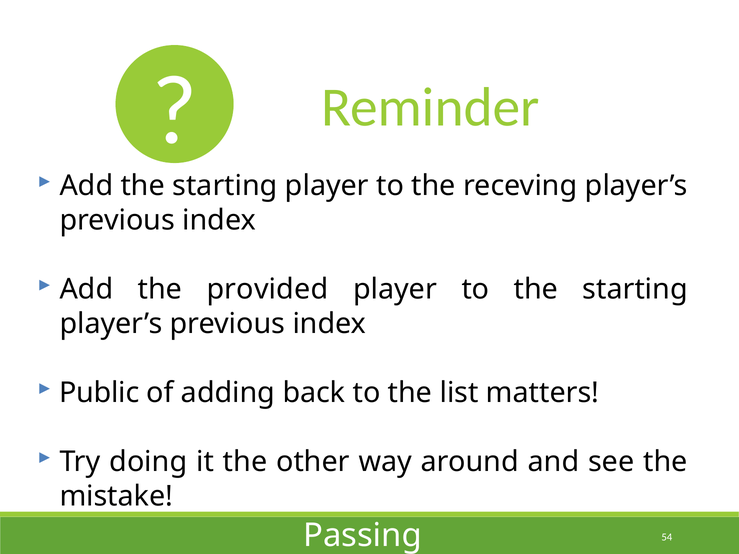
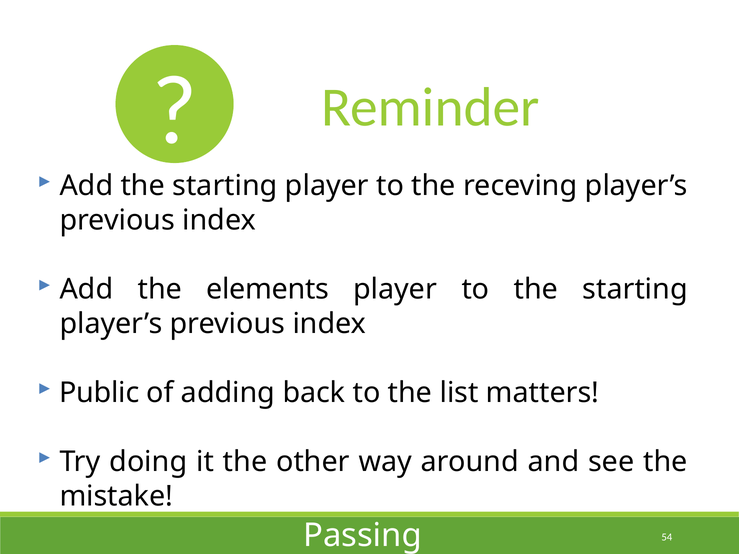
provided: provided -> elements (268, 290)
